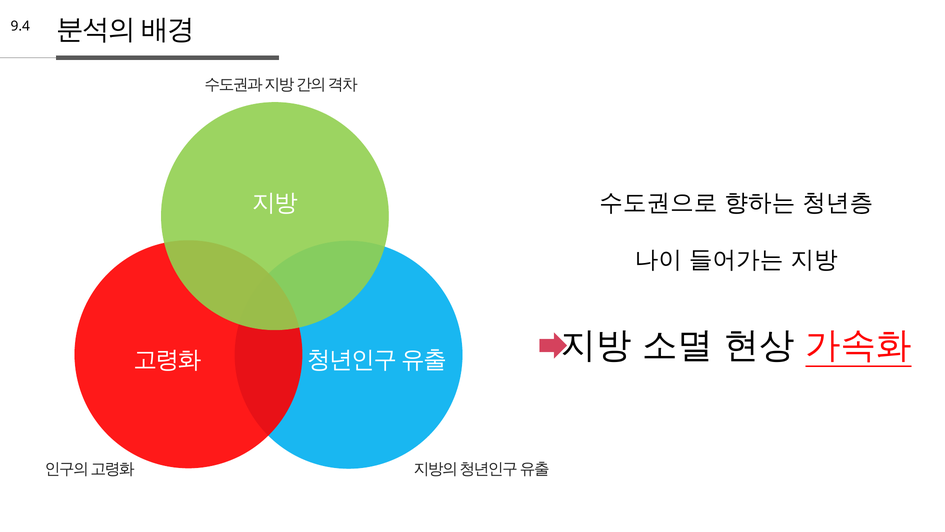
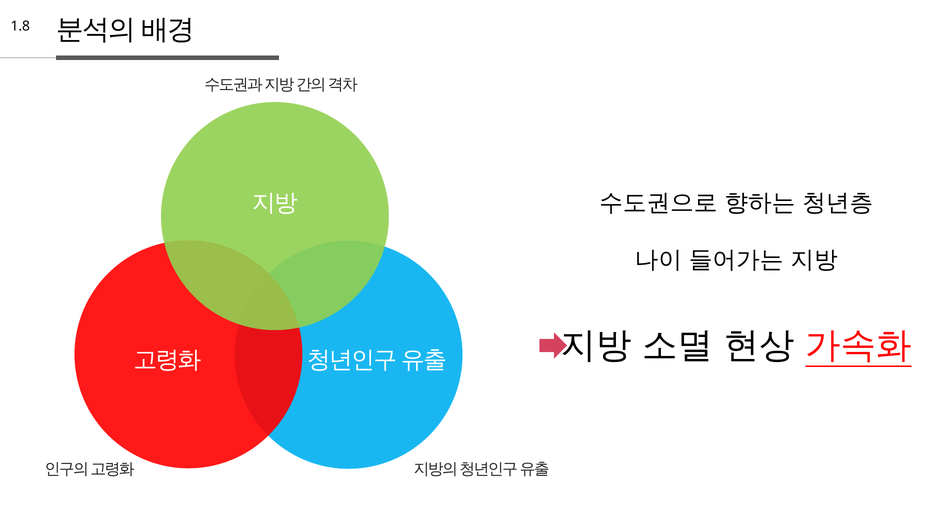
9.4: 9.4 -> 1.8 (20, 26)
